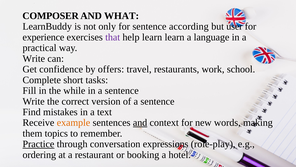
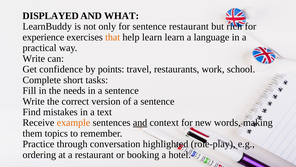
COMPOSER: COMPOSER -> DISPLAYED (51, 16)
sentence according: according -> restaurant (189, 26)
user: user -> rich (234, 26)
that colour: purple -> orange (113, 37)
offers: offers -> points (111, 69)
while: while -> needs (74, 90)
Practice underline: present -> none (38, 144)
expressions: expressions -> highlighted (166, 144)
